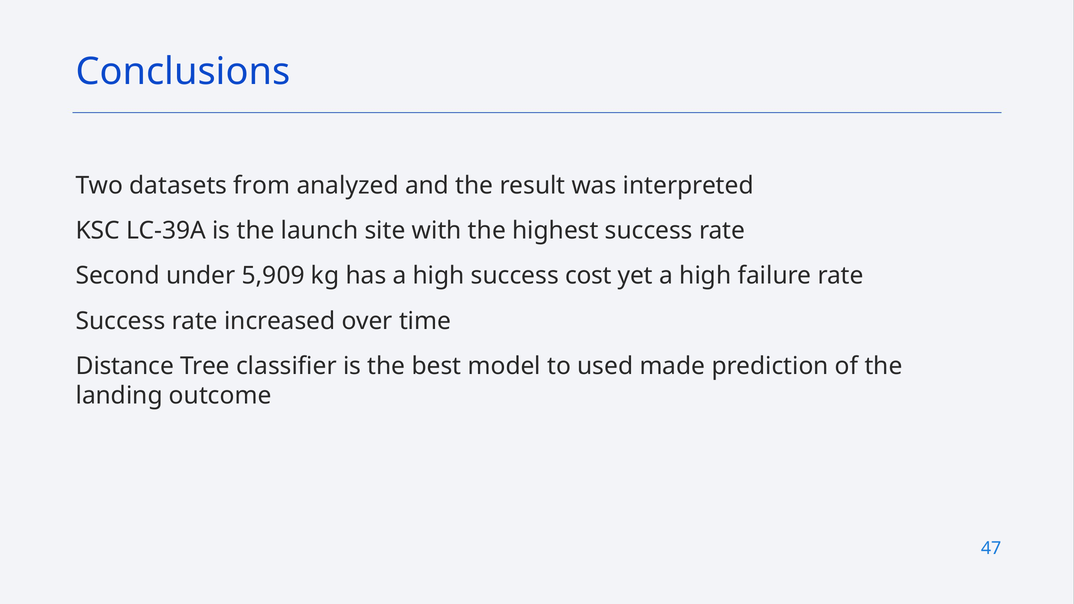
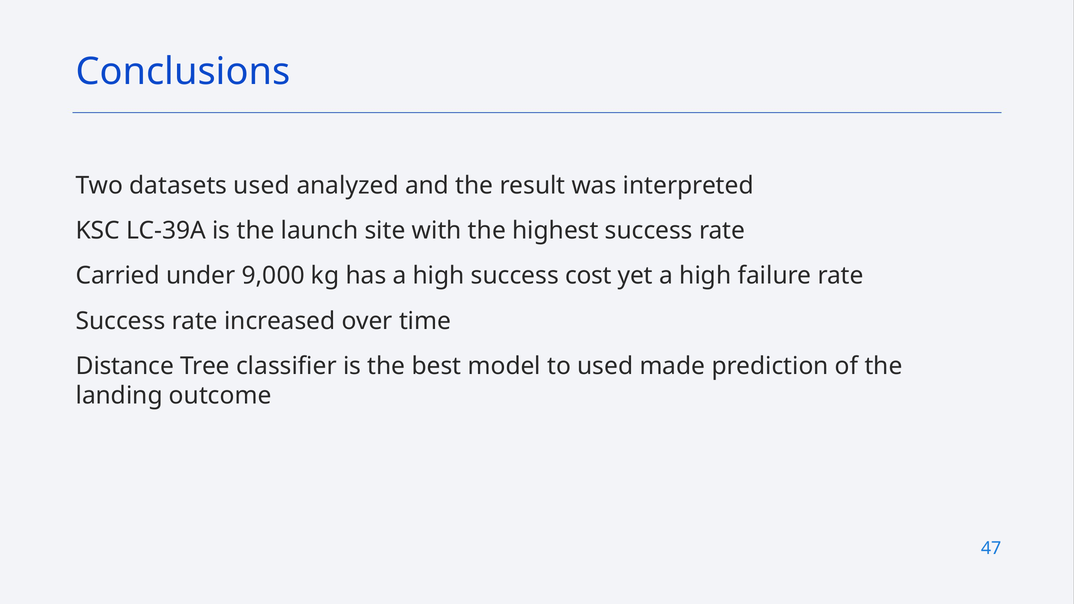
datasets from: from -> used (262, 186)
Second: Second -> Carried (118, 276)
5,909: 5,909 -> 9,000 (273, 276)
